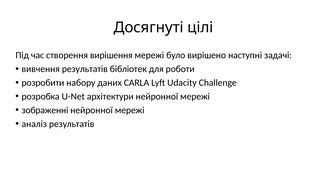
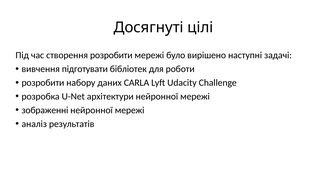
створення вирішення: вирішення -> розробити (111, 55)
вивчення результатів: результатів -> підготувати (85, 69)
